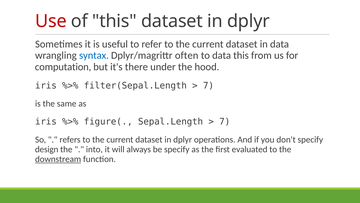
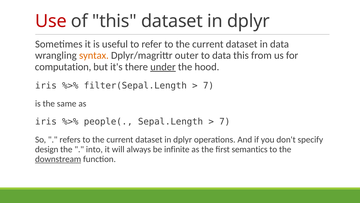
syntax colour: blue -> orange (94, 55)
often: often -> outer (187, 55)
under underline: none -> present (163, 67)
figure(: figure( -> people( (108, 121)
be specify: specify -> infinite (177, 149)
evaluated: evaluated -> semantics (250, 149)
